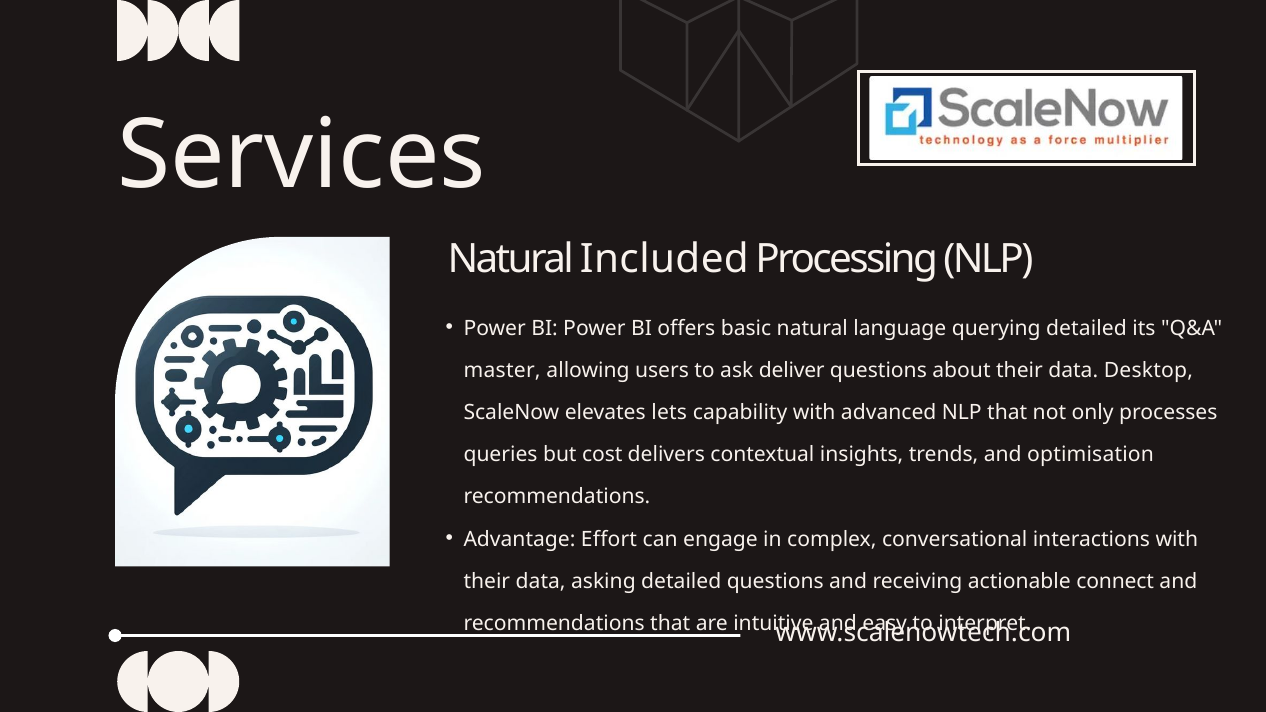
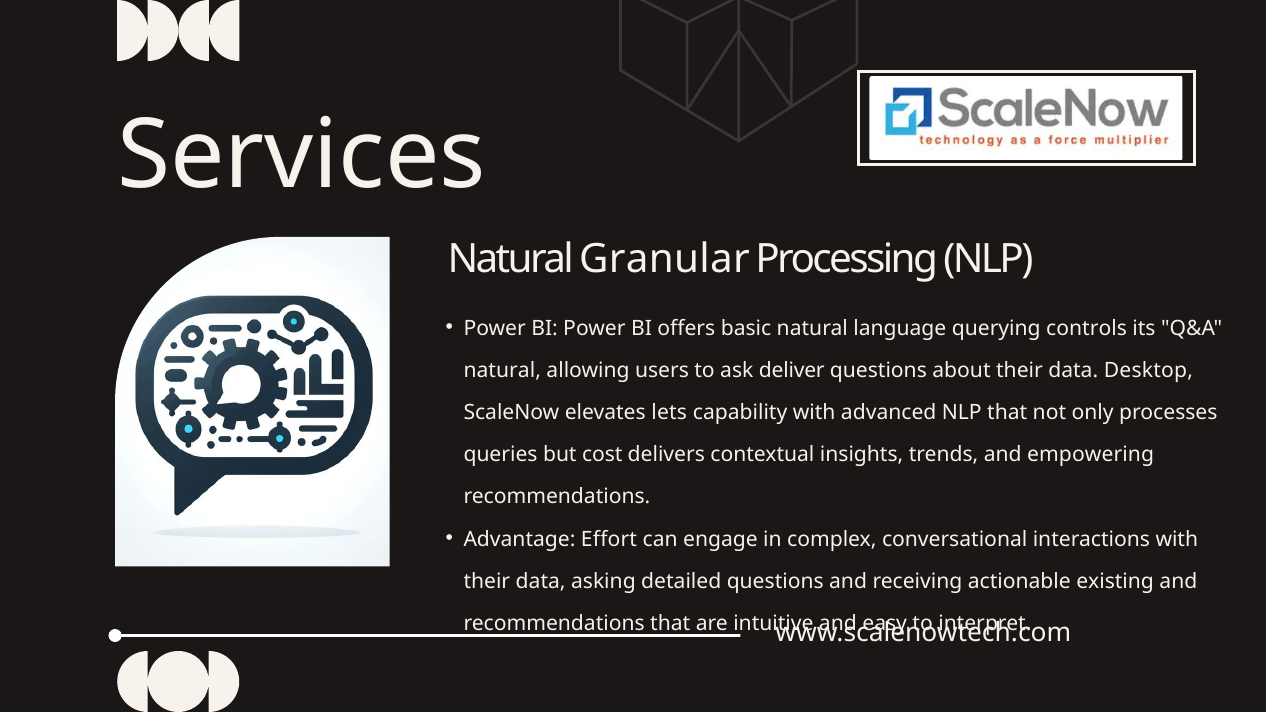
Included: Included -> Granular (664, 259)
querying detailed: detailed -> controls (1087, 328)
master: master -> natural (502, 370)
optimisation: optimisation -> empowering (1091, 455)
connect: connect -> existing (1115, 581)
